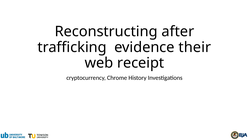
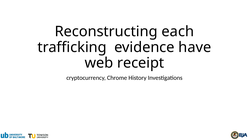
after: after -> each (178, 32)
their: their -> have (195, 47)
